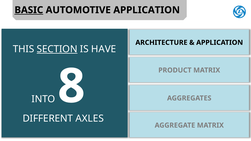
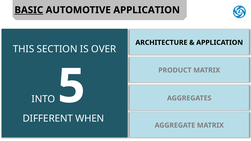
SECTION underline: present -> none (57, 49)
HAVE: HAVE -> OVER (104, 49)
8: 8 -> 5 (71, 87)
AXLES: AXLES -> WHEN (90, 119)
